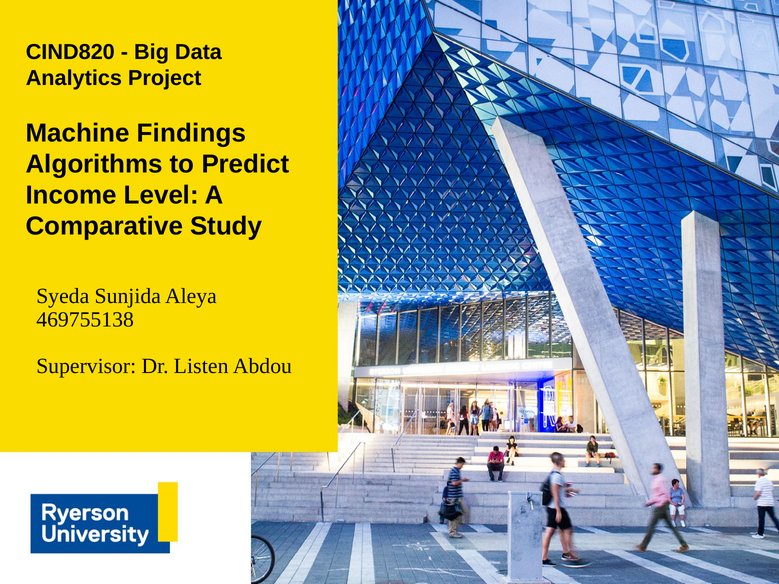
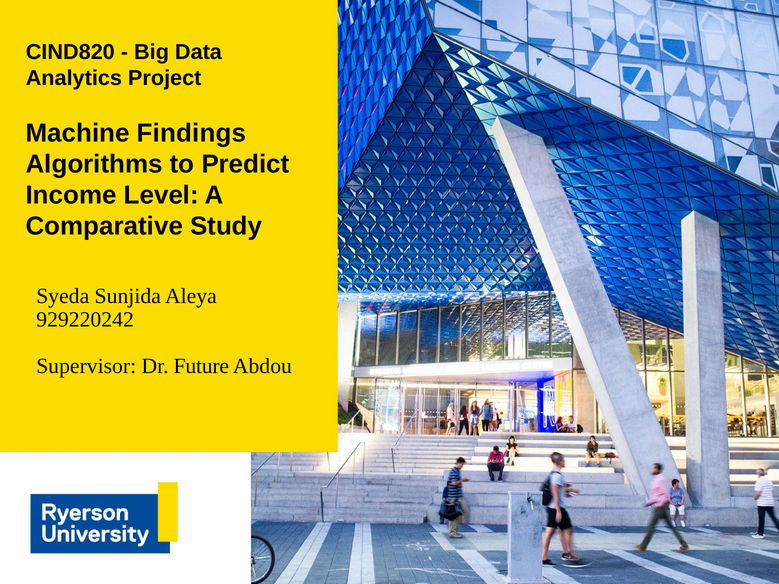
469755138: 469755138 -> 929220242 (85, 320)
Listen: Listen -> Future (201, 366)
